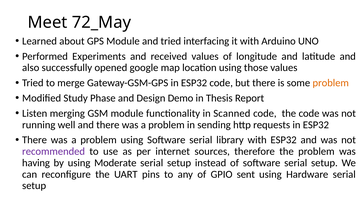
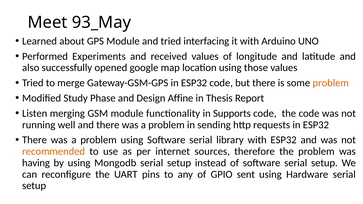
72_May: 72_May -> 93_May (101, 22)
Demo: Demo -> Affine (181, 98)
Scanned: Scanned -> Supports (232, 113)
recommended colour: purple -> orange (54, 152)
Moderate: Moderate -> Mongodb (115, 163)
